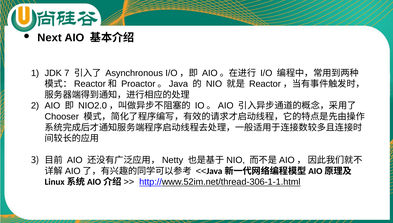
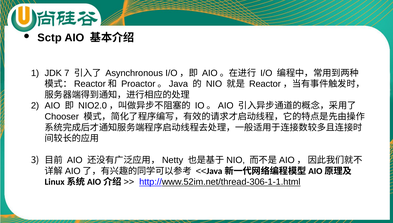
Next: Next -> Sctp (50, 38)
